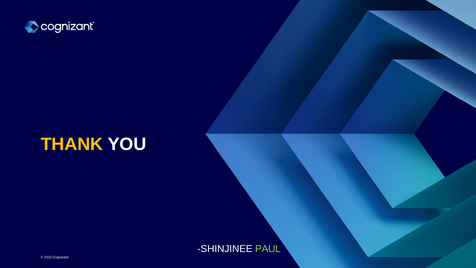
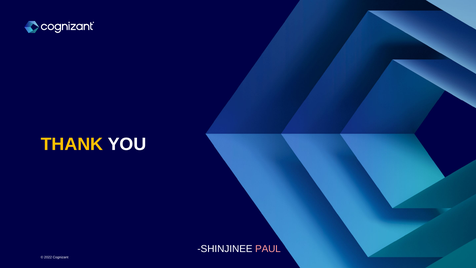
PAUL colour: light green -> pink (268, 249)
